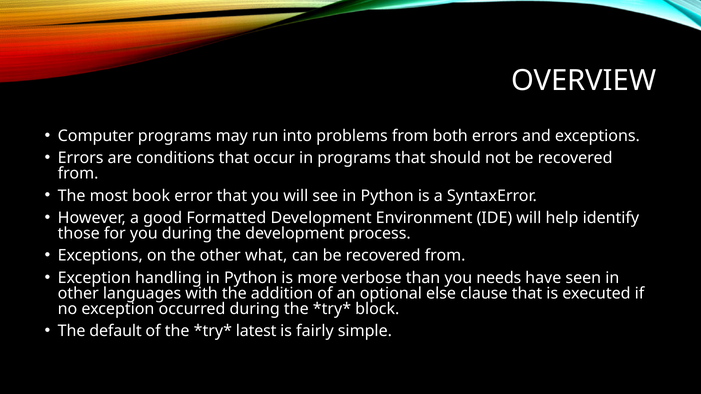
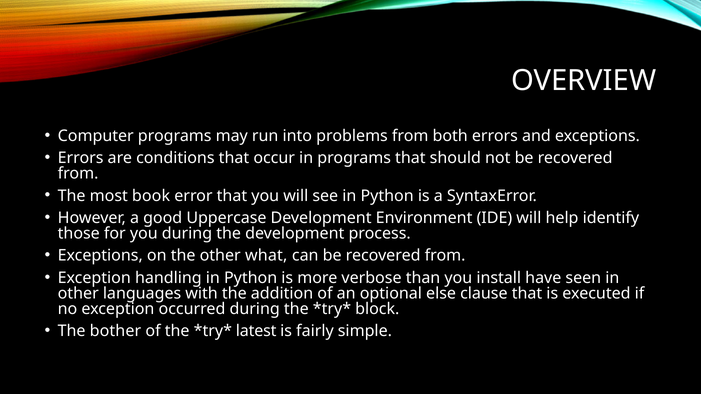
Formatted: Formatted -> Uppercase (226, 218)
needs: needs -> install (499, 278)
default: default -> bother (115, 331)
